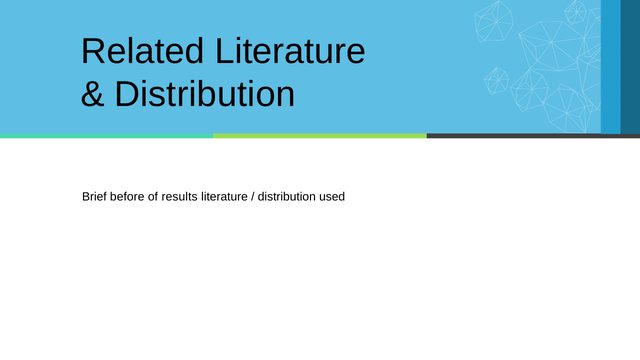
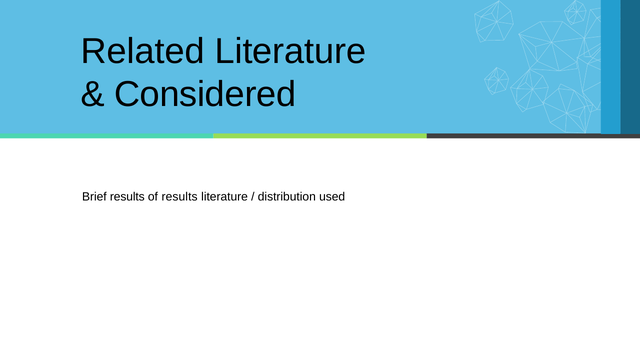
Distribution: Distribution -> Considered (205, 95)
Brief before: before -> results (127, 197)
